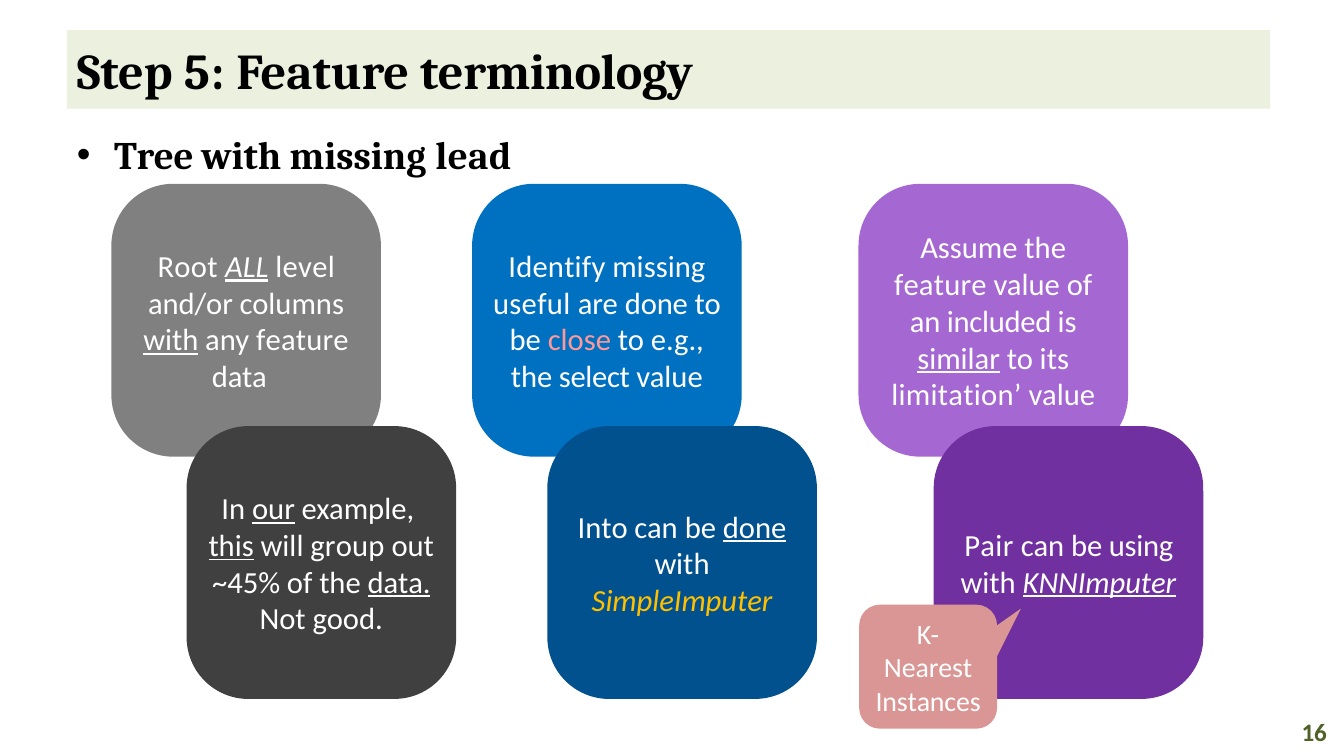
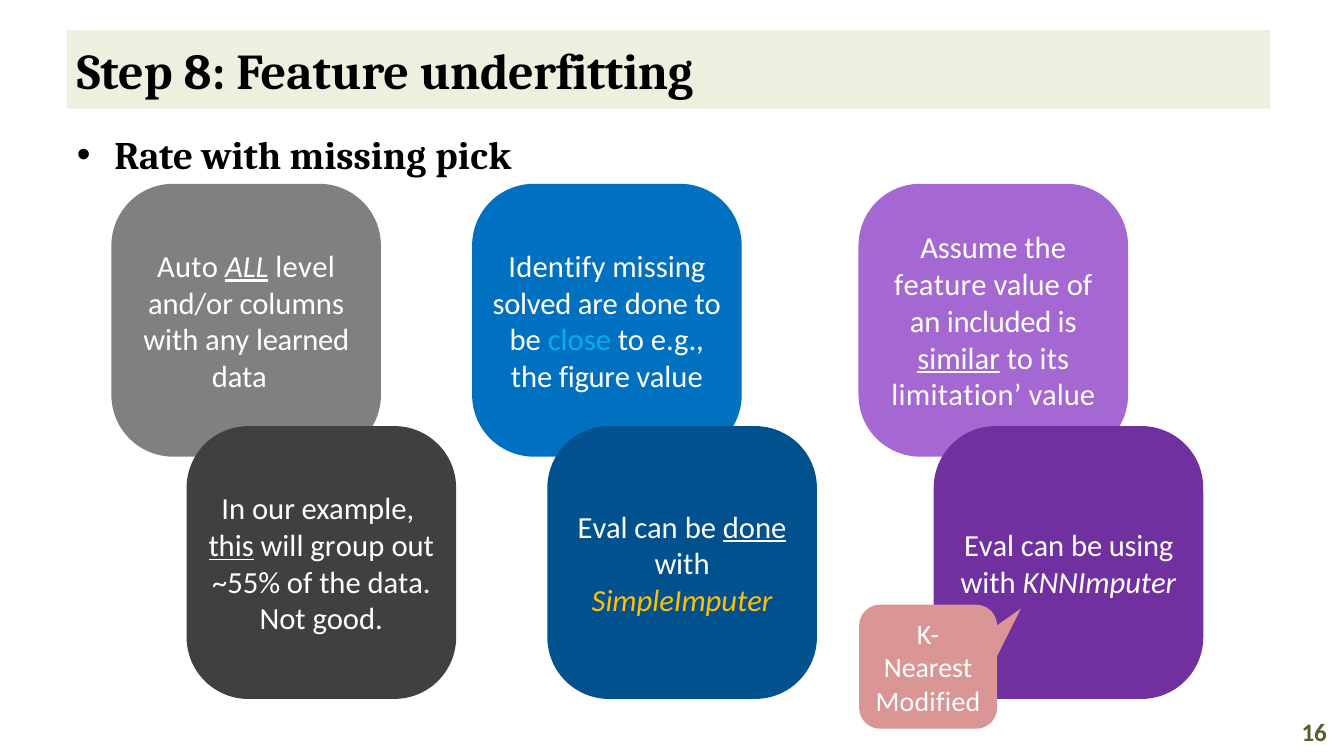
5: 5 -> 8 (205, 73)
terminology: terminology -> underfitting (557, 73)
Tree: Tree -> Rate (154, 156)
lead: lead -> pick (473, 156)
Root: Root -> Auto (188, 267)
useful: useful -> solved (532, 304)
with underline: present -> none (171, 341)
any feature: feature -> learned (303, 341)
close colour: pink -> light blue (579, 341)
select: select -> figure (594, 377)
our underline: present -> none (273, 510)
Into: Into -> Eval (603, 528)
Pair: Pair -> Eval (989, 546)
~45%: ~45% -> ~55% (246, 583)
data underline: present -> none (399, 583)
KNNImputer underline: present -> none (1099, 583)
Instances: Instances -> Modified (928, 702)
